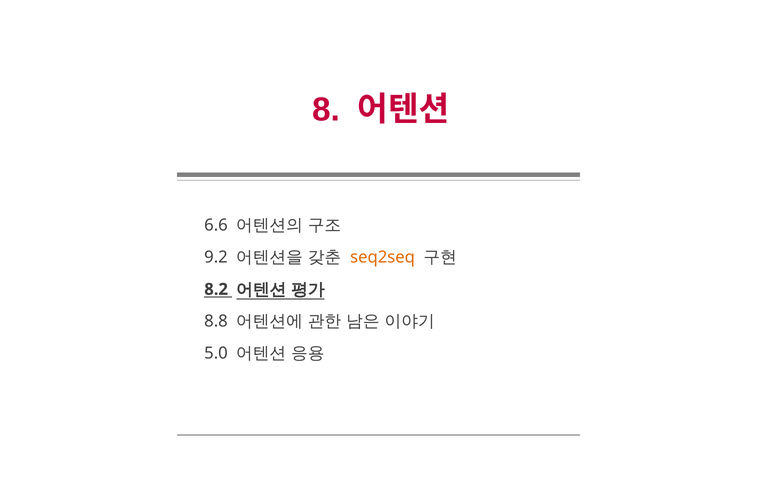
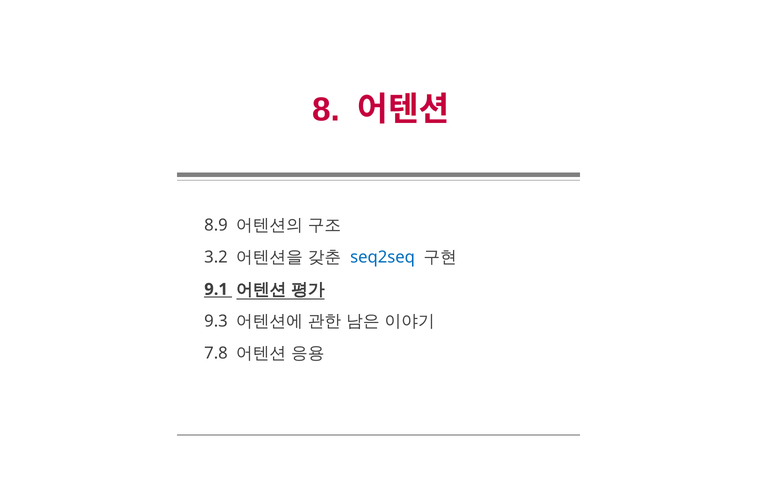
6.6: 6.6 -> 8.9 (216, 226)
9.2: 9.2 -> 3.2 (216, 257)
seq2seq colour: orange -> blue (383, 257)
8.2: 8.2 -> 9.1 (216, 289)
8.8: 8.8 -> 9.3 (216, 321)
5.0: 5.0 -> 7.8 (216, 353)
